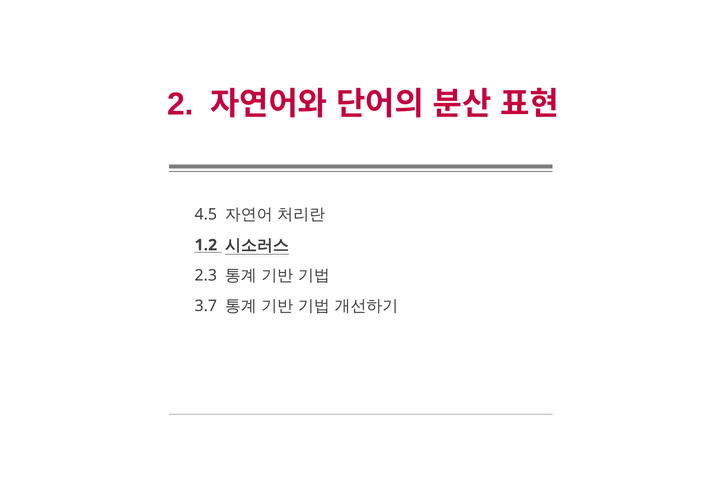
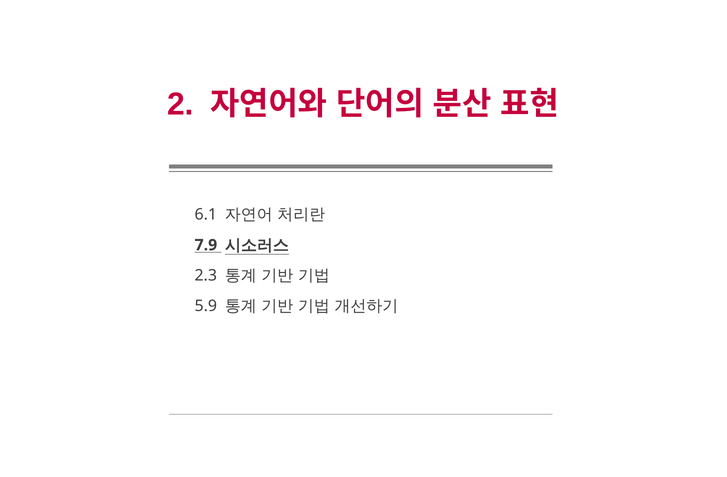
4.5: 4.5 -> 6.1 (206, 215)
1.2: 1.2 -> 7.9 (206, 245)
3.7: 3.7 -> 5.9 (206, 306)
